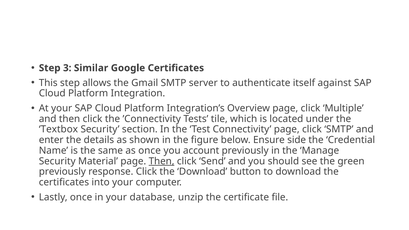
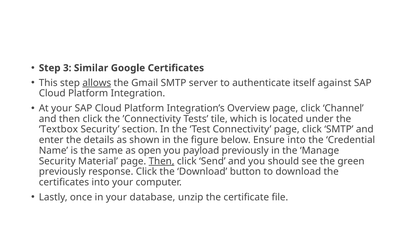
allows underline: none -> present (97, 83)
Multiple: Multiple -> Channel (343, 108)
Ensure side: side -> into (297, 140)
as once: once -> open (150, 151)
account: account -> payload (201, 151)
